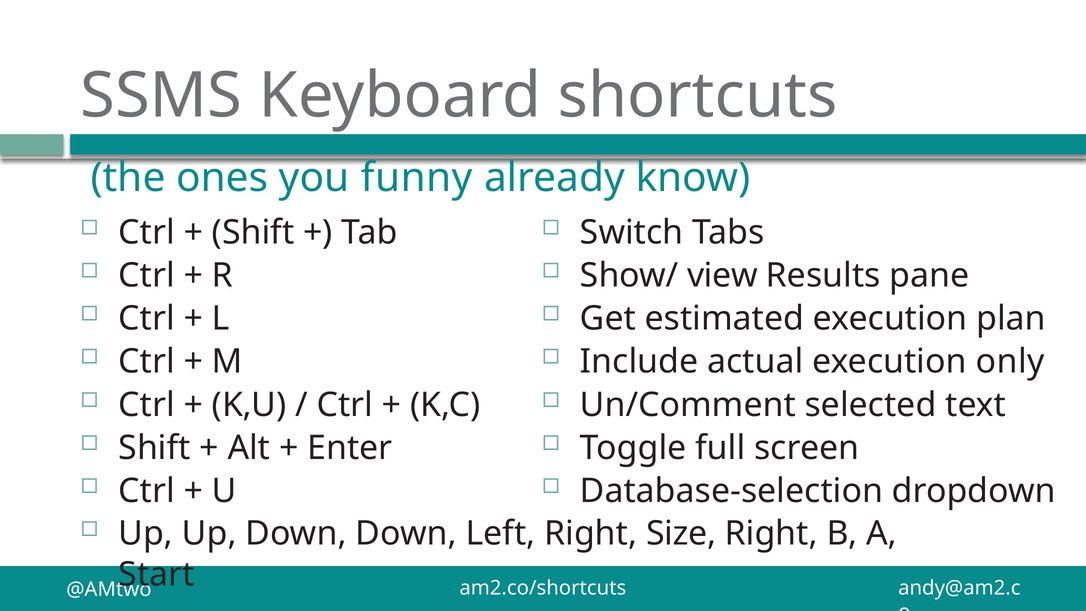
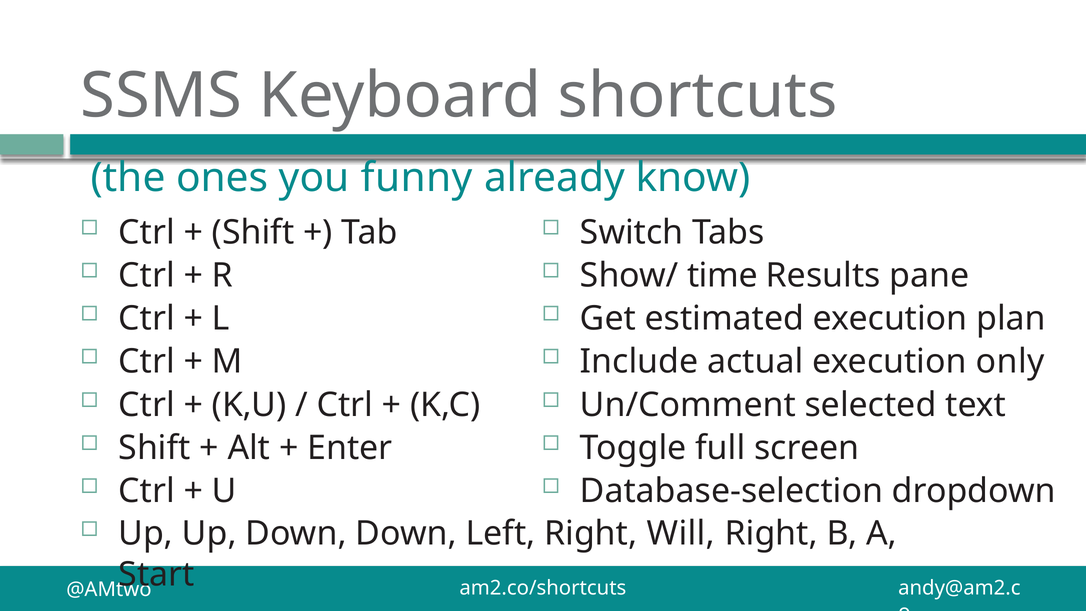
view: view -> time (722, 275)
Size: Size -> Will (681, 534)
